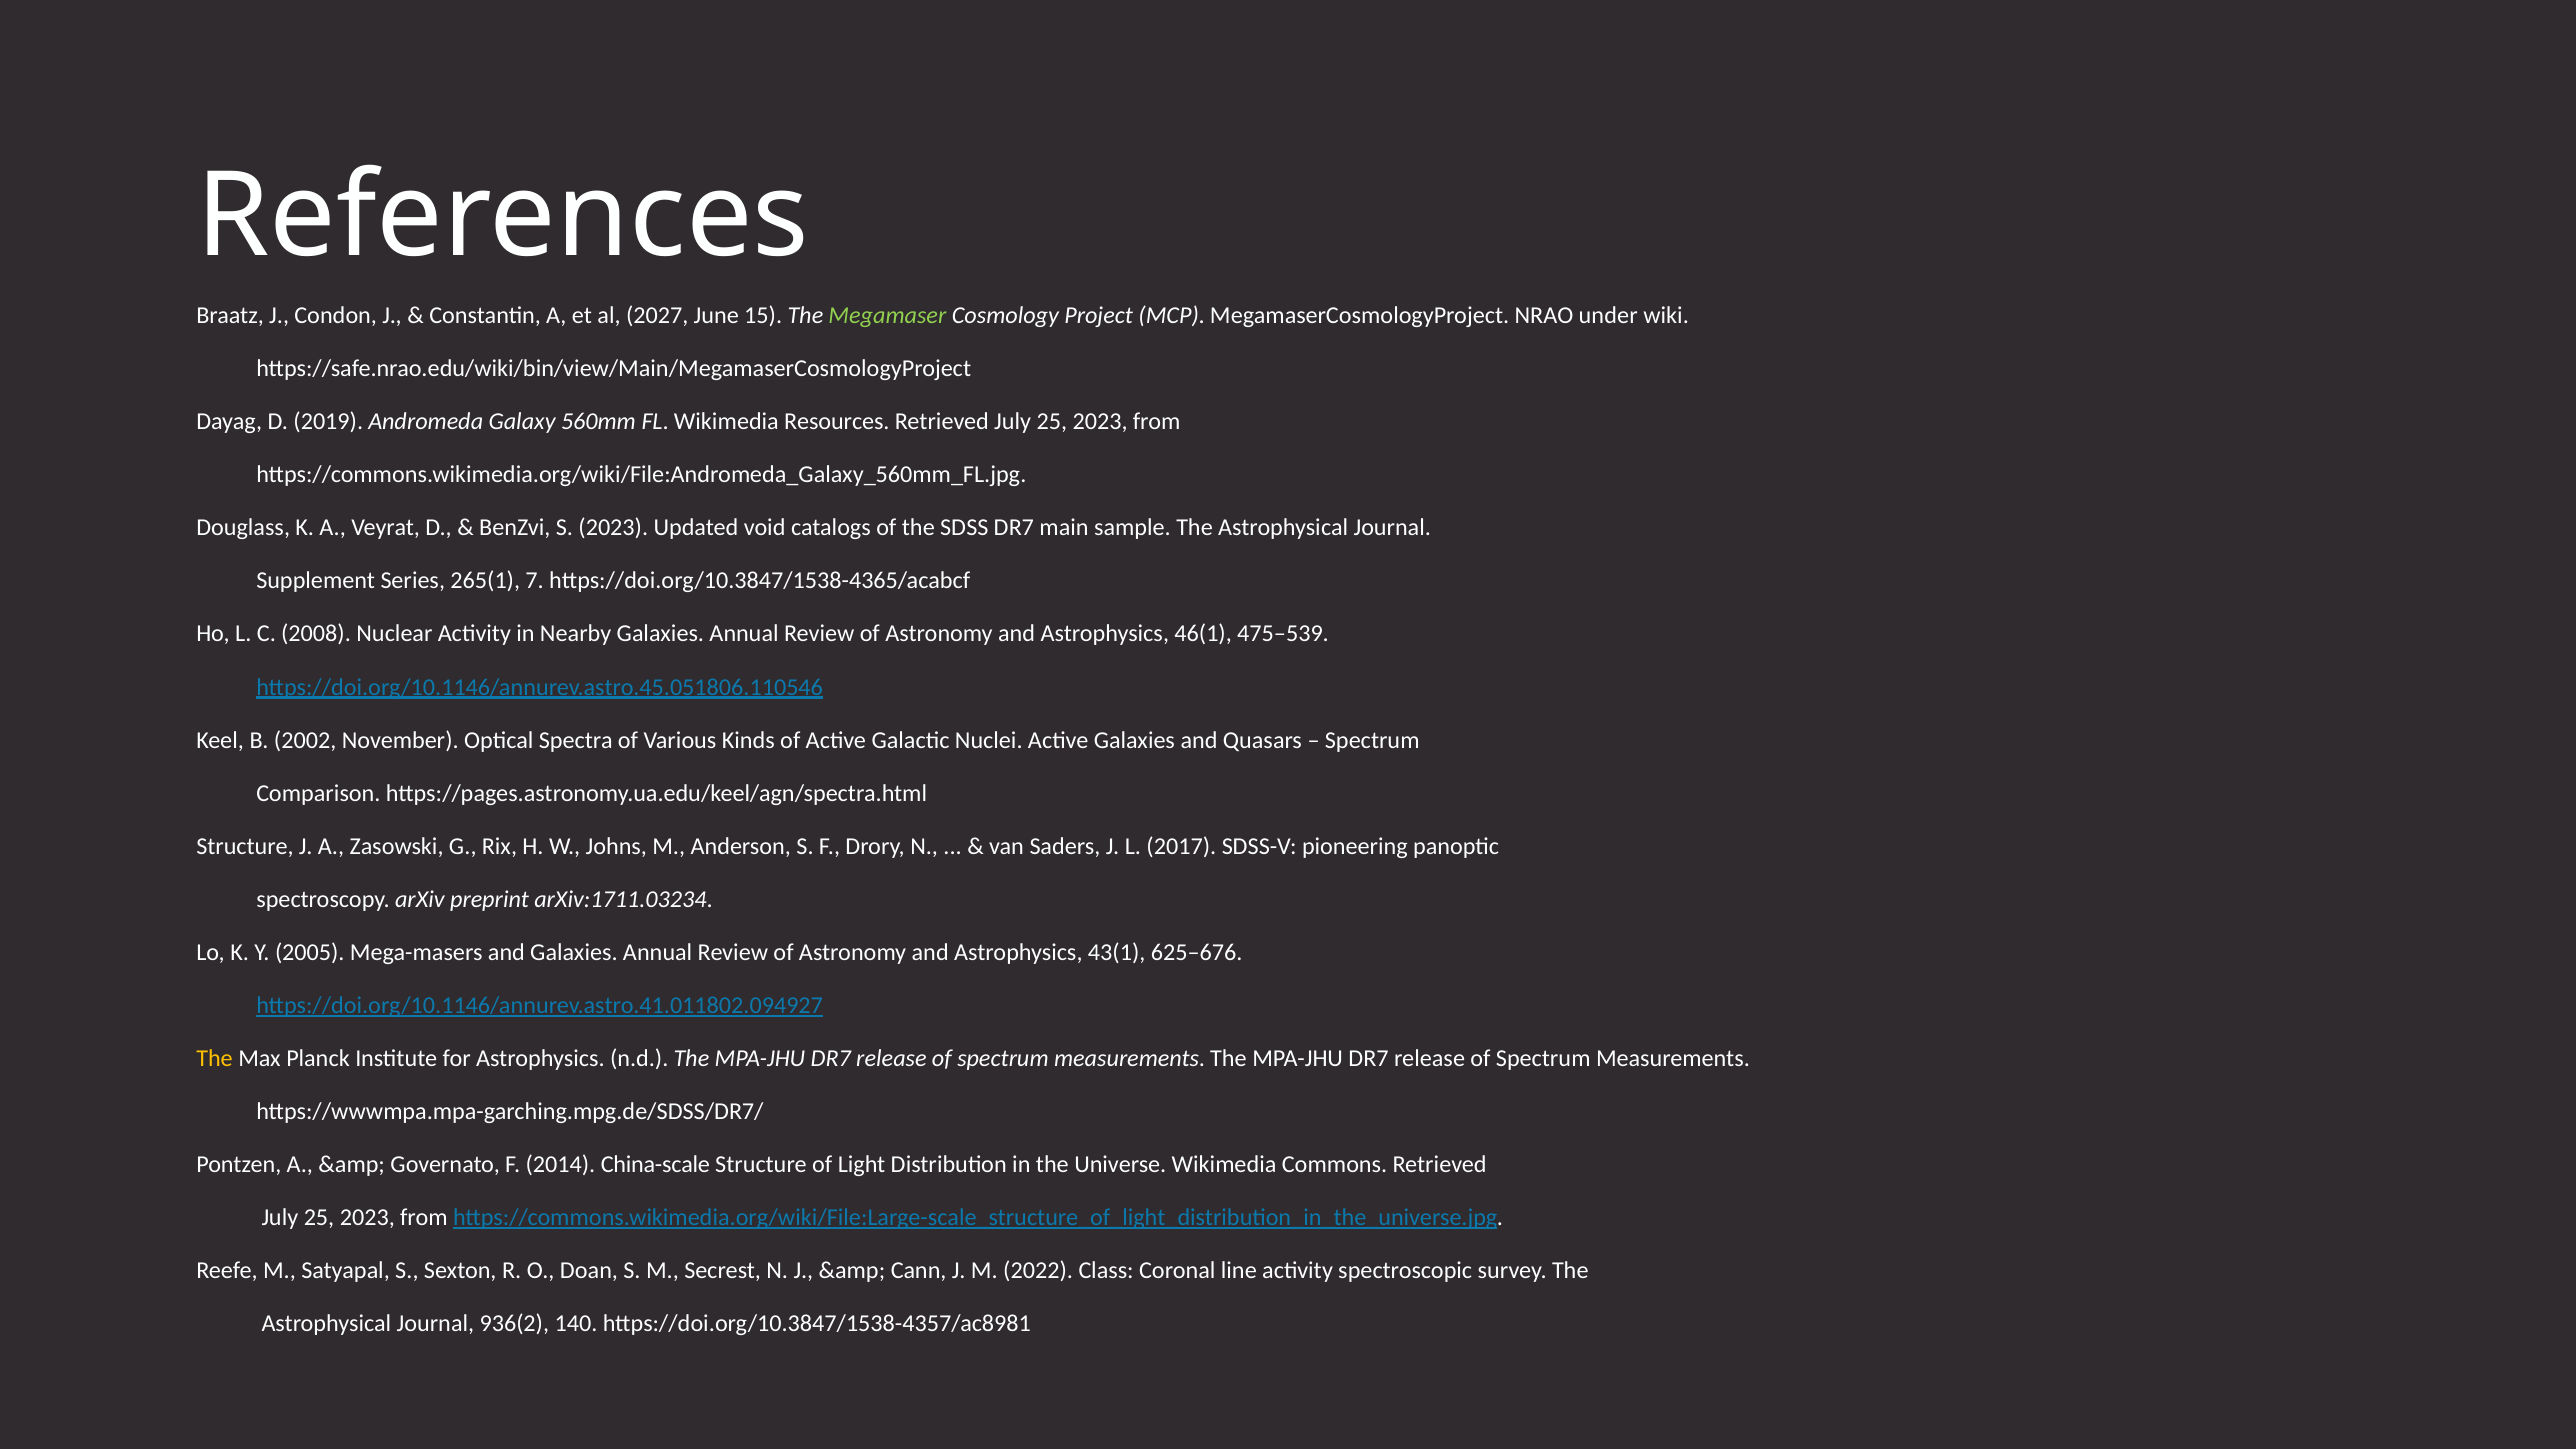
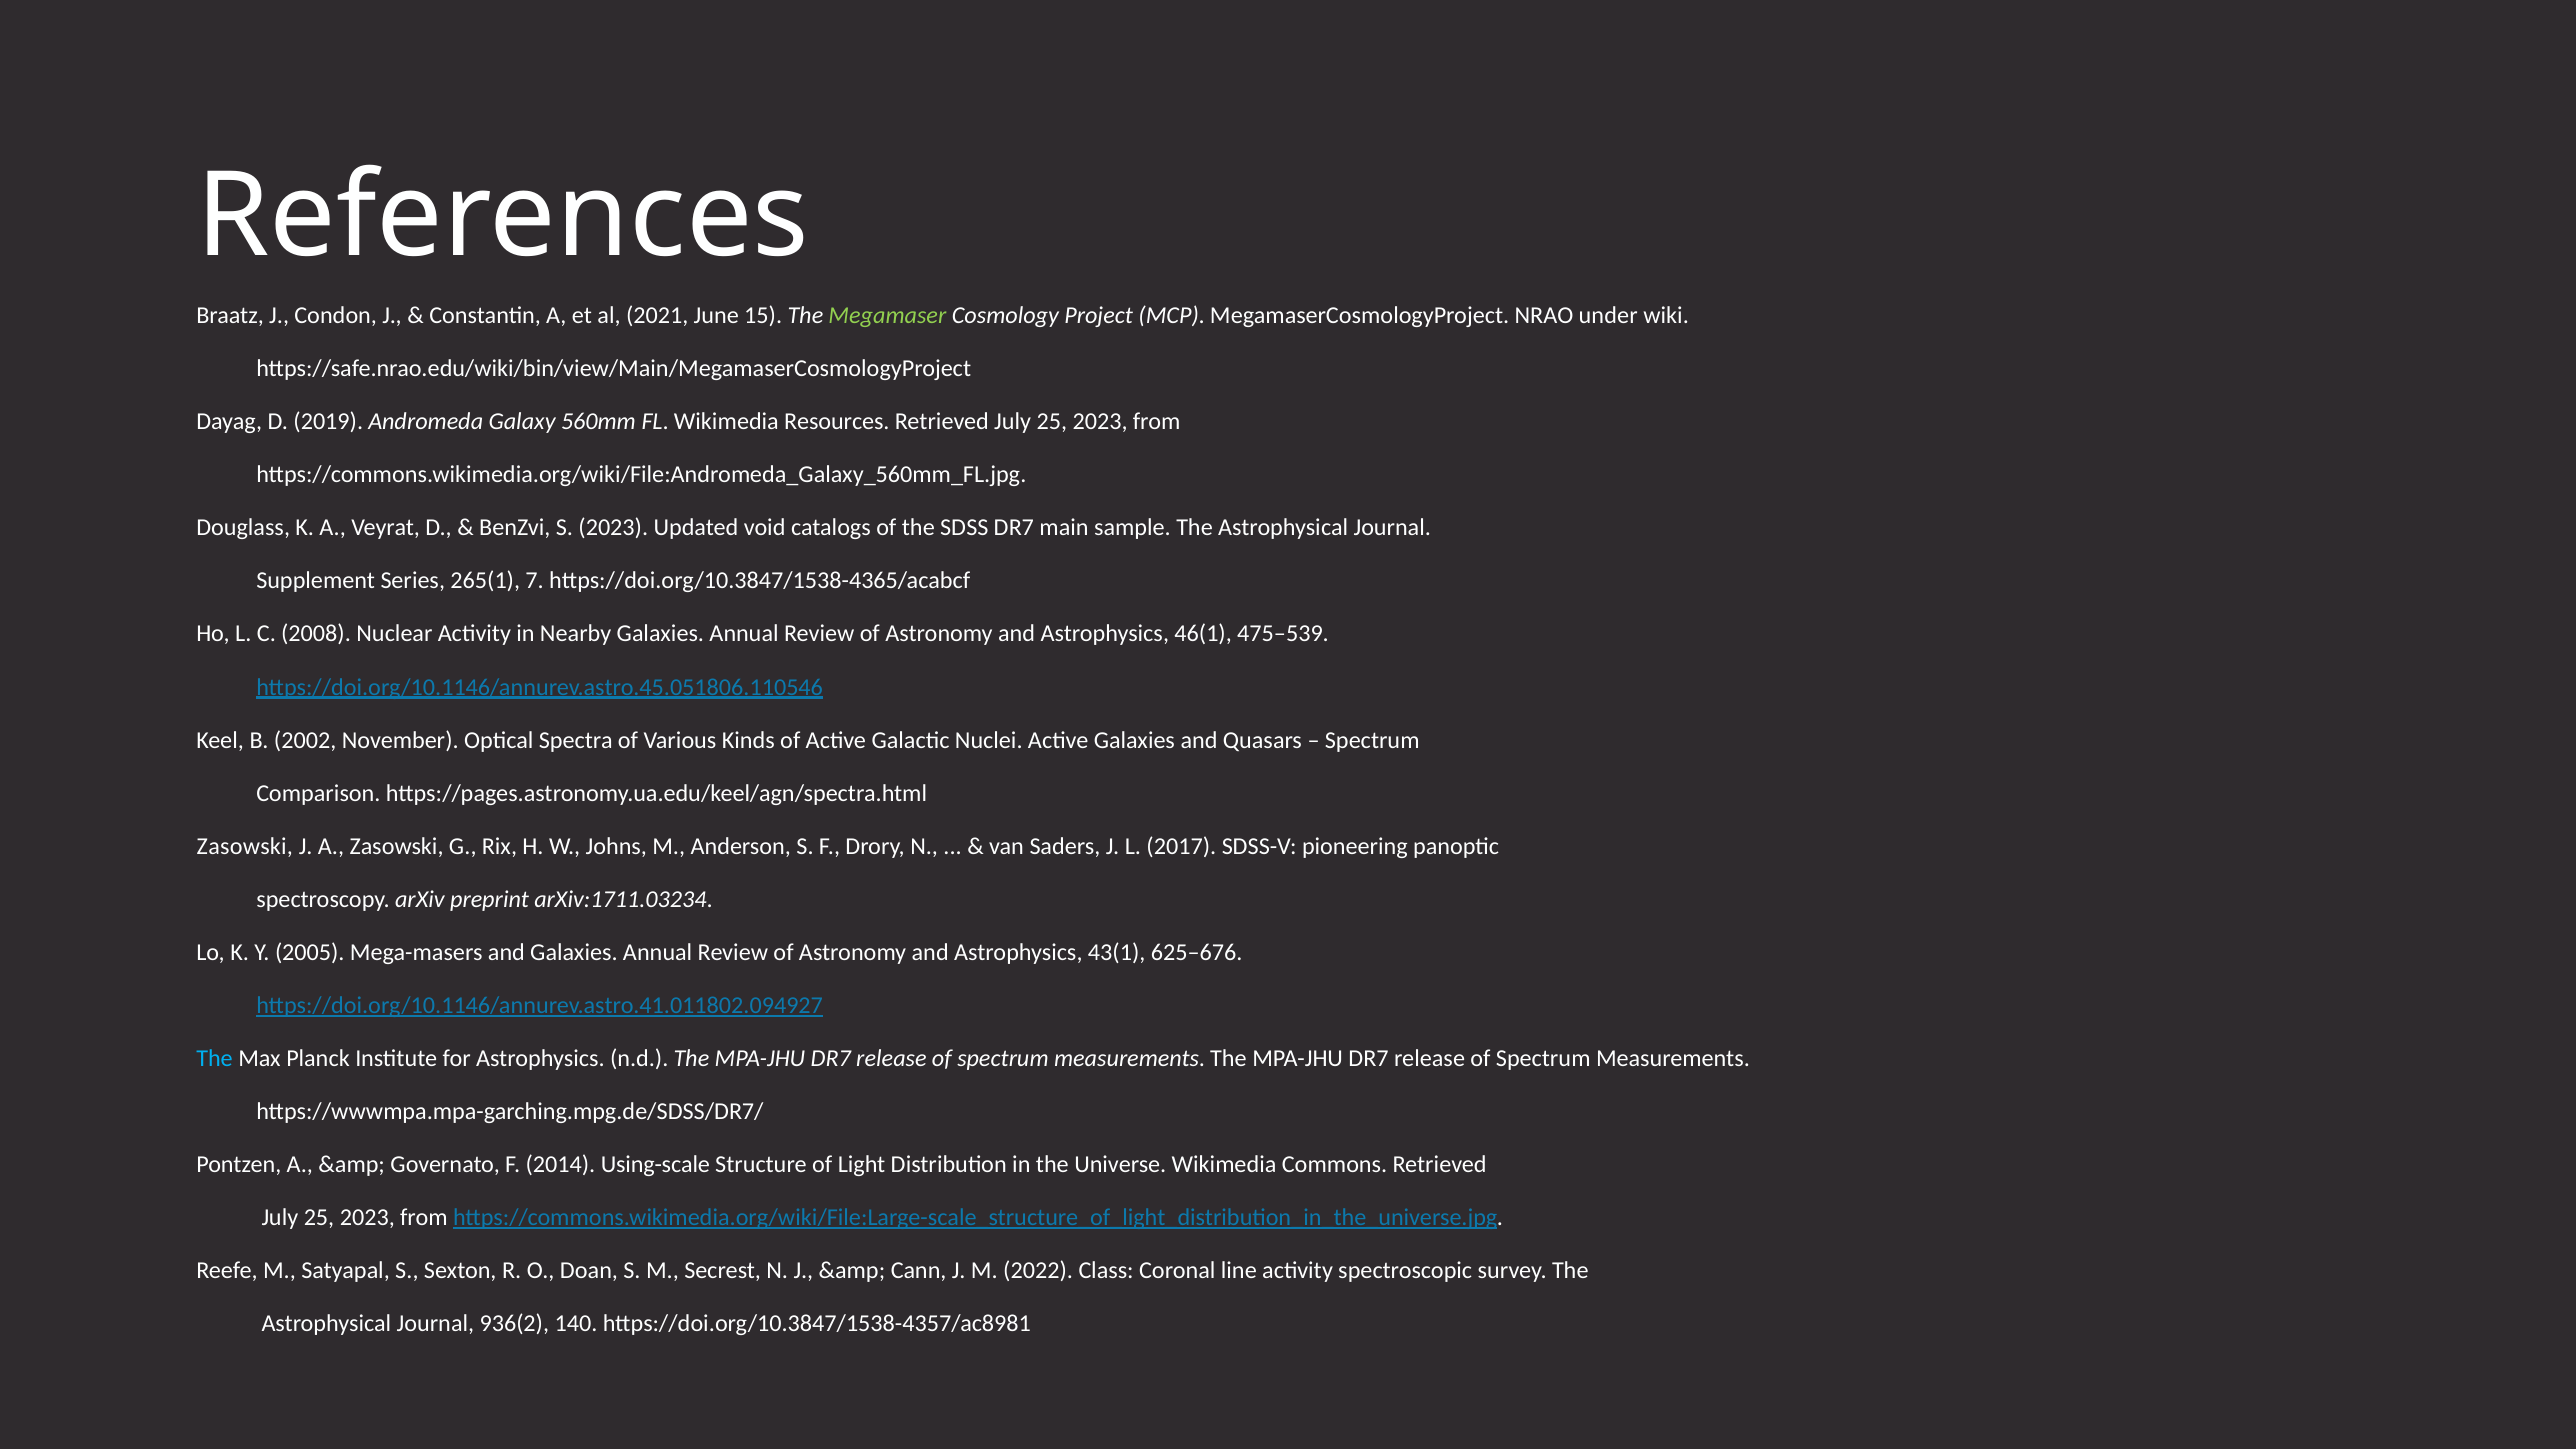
2027: 2027 -> 2021 (657, 316)
Structure: Structure -> Zasowski (245, 846)
The colour: yellow -> light blue (215, 1058)
China-scale: China-scale -> Using-scale (655, 1165)
